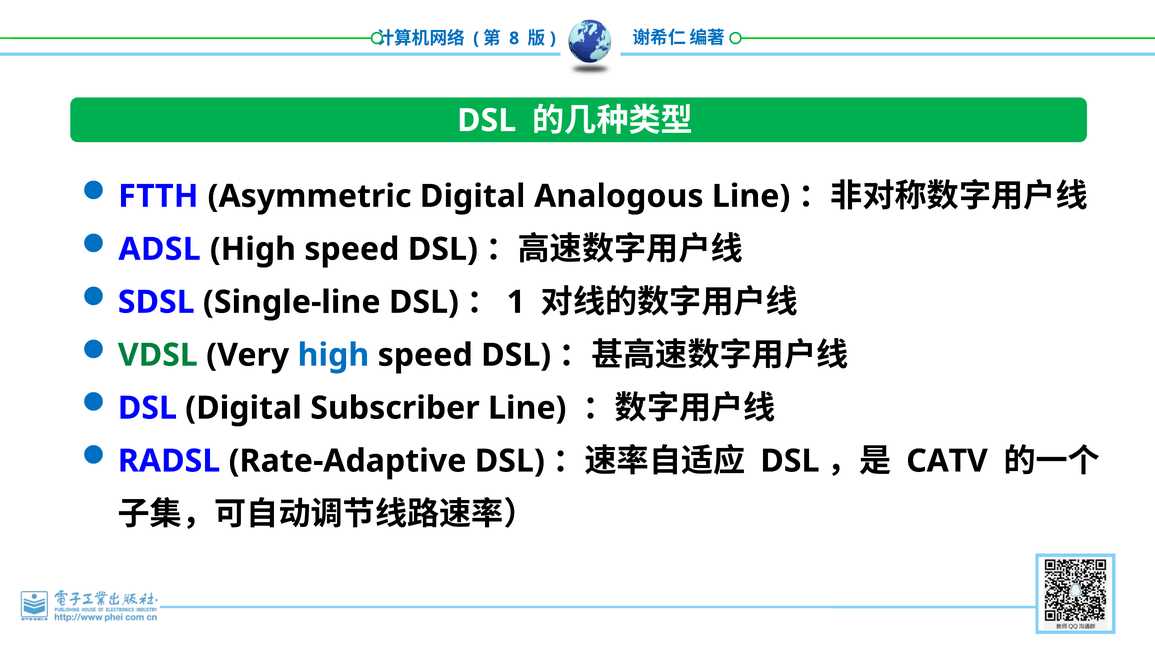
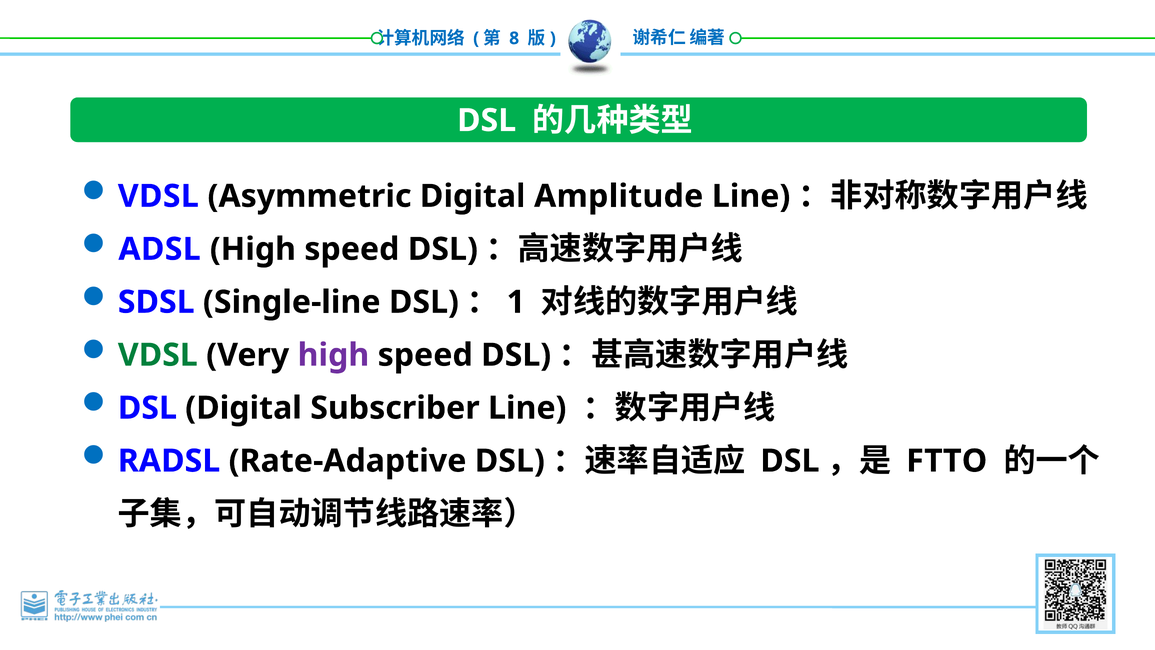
FTTH: FTTH -> VDSL (158, 196)
Analogous: Analogous -> Amplitude (619, 196)
high colour: blue -> purple (333, 355)
CATV: CATV -> FTTO (947, 461)
